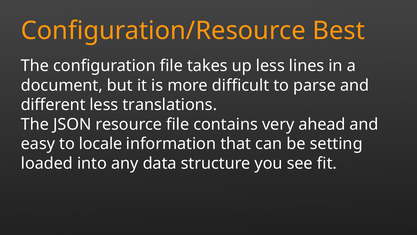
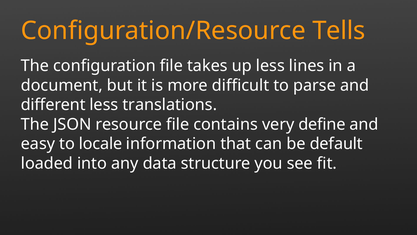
Best: Best -> Tells (339, 31)
ahead: ahead -> define (322, 124)
setting: setting -> default (336, 144)
